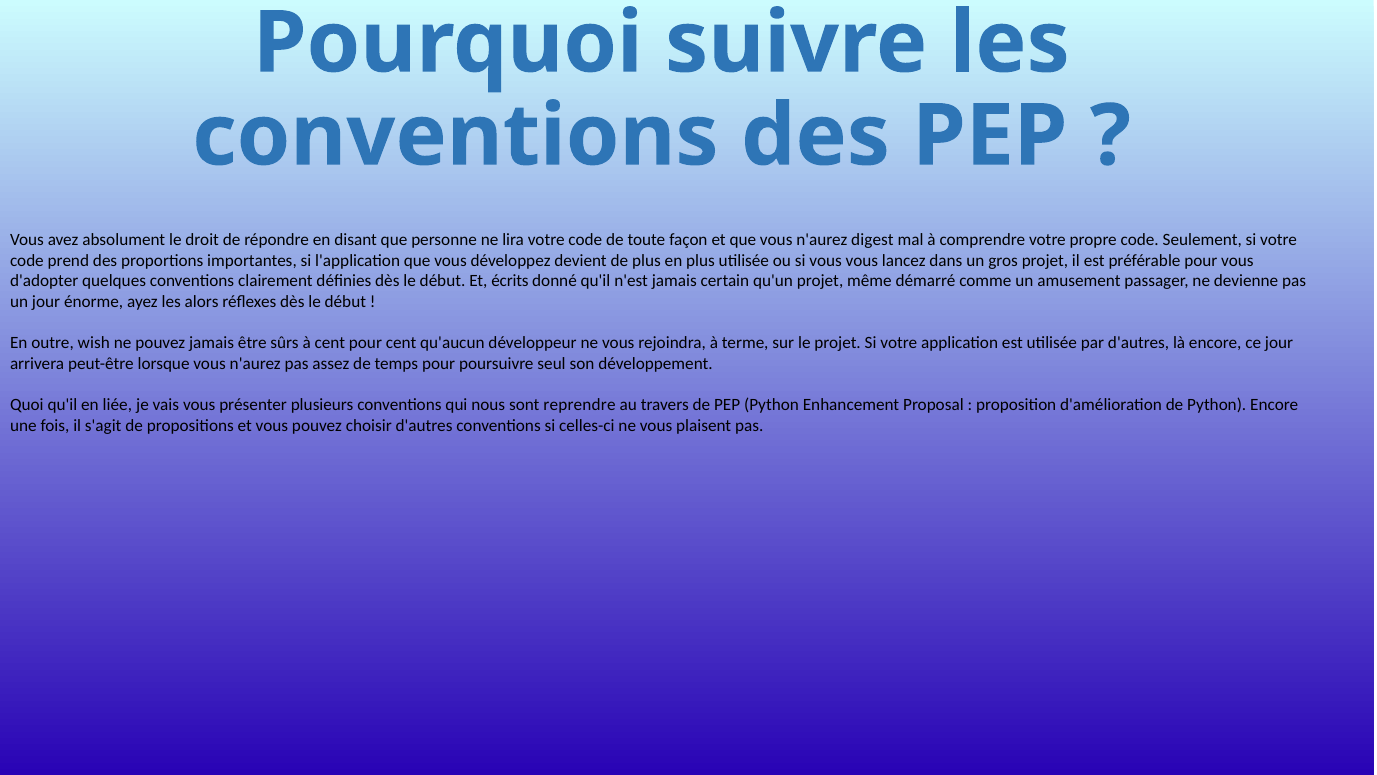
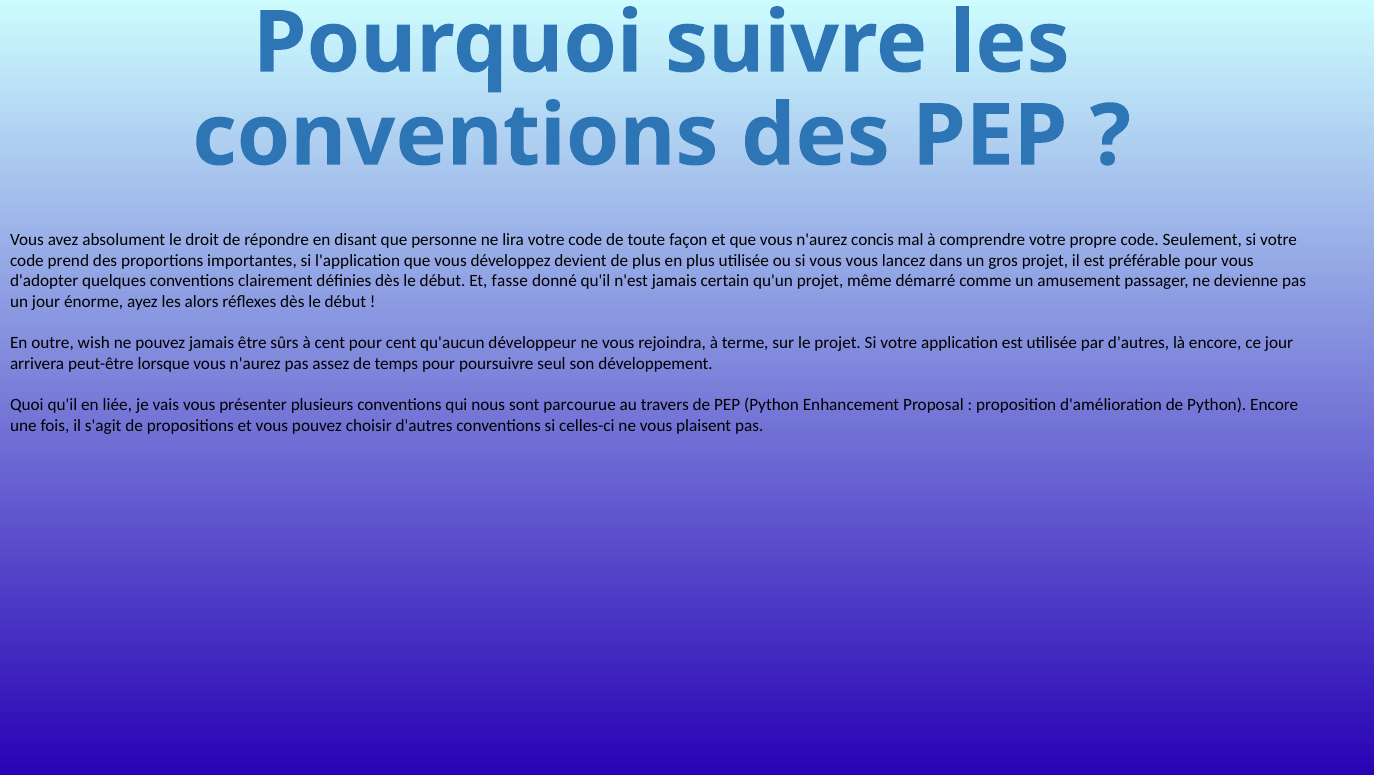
digest: digest -> concis (873, 240)
écrits: écrits -> fasse (510, 281)
reprendre: reprendre -> parcourue (580, 405)
